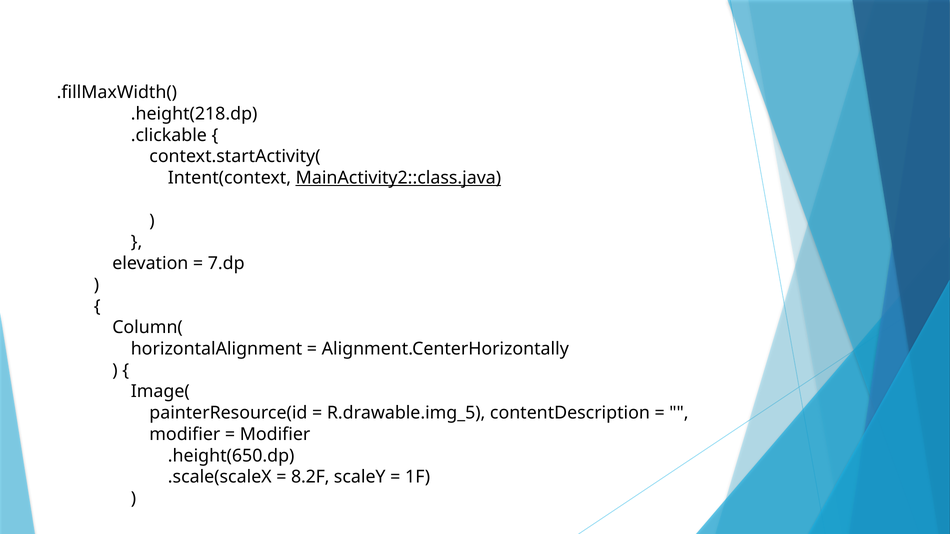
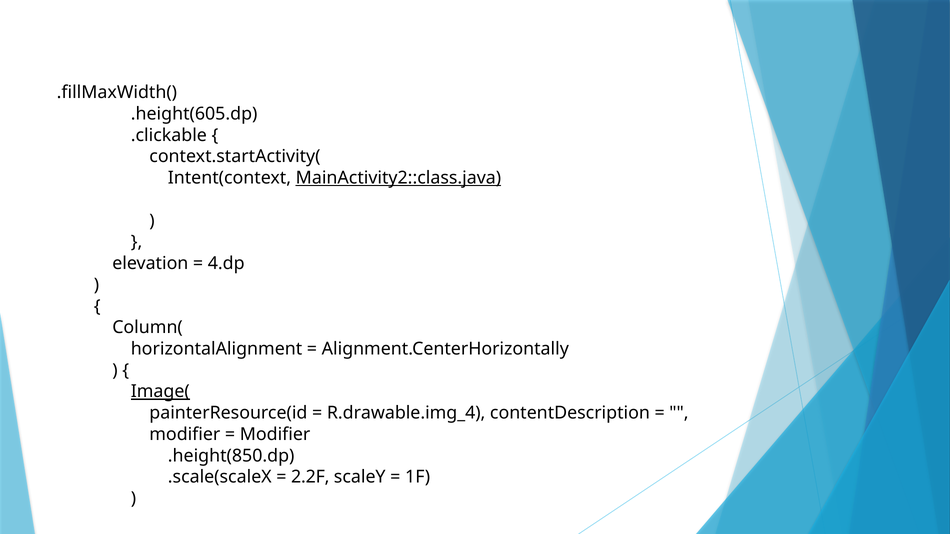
.height(218.dp: .height(218.dp -> .height(605.dp (194, 114)
7.dp: 7.dp -> 4.dp (226, 264)
Image( underline: none -> present (160, 392)
R.drawable.img_5: R.drawable.img_5 -> R.drawable.img_4 (406, 413)
.height(650.dp: .height(650.dp -> .height(850.dp (231, 456)
8.2F: 8.2F -> 2.2F (310, 477)
